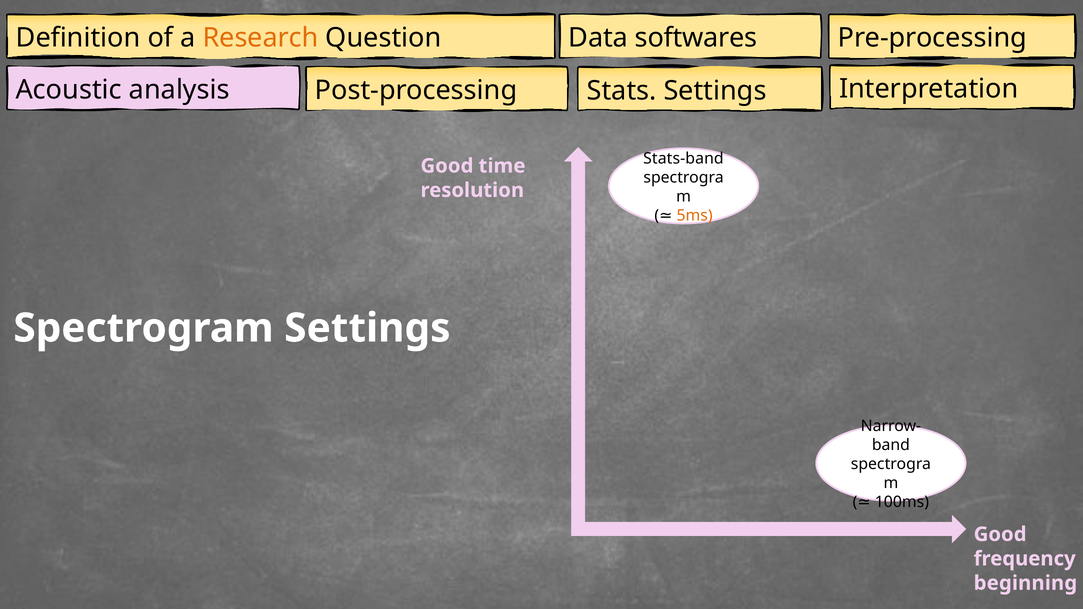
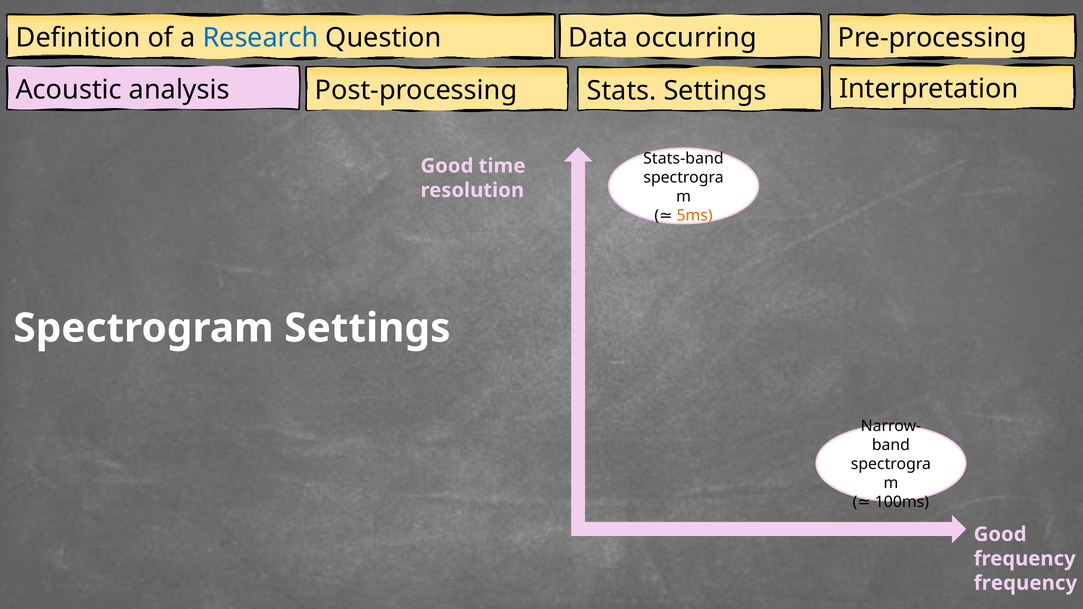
Research colour: orange -> blue (261, 38)
softwares: softwares -> occurring (696, 38)
beginning: beginning -> frequency (1025, 583)
